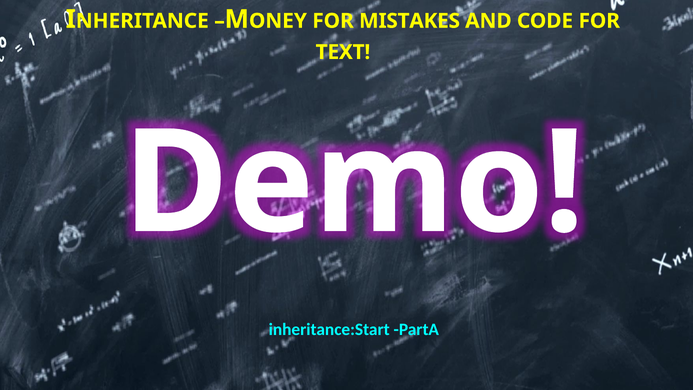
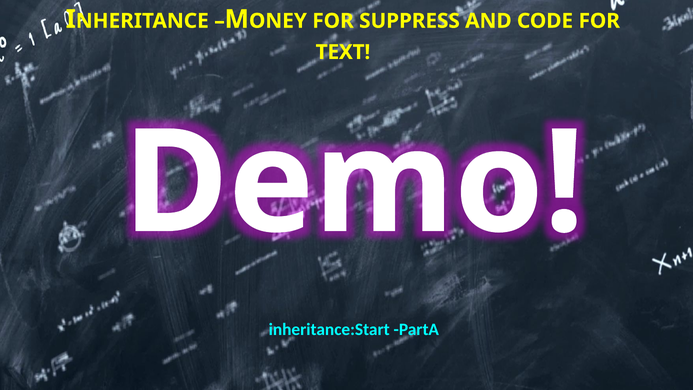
MISTAKES: MISTAKES -> SUPPRESS (409, 21)
